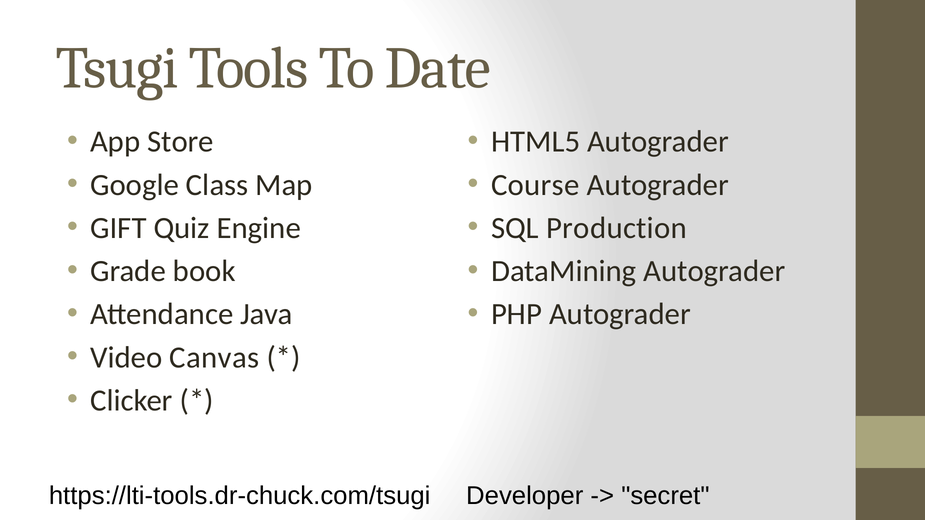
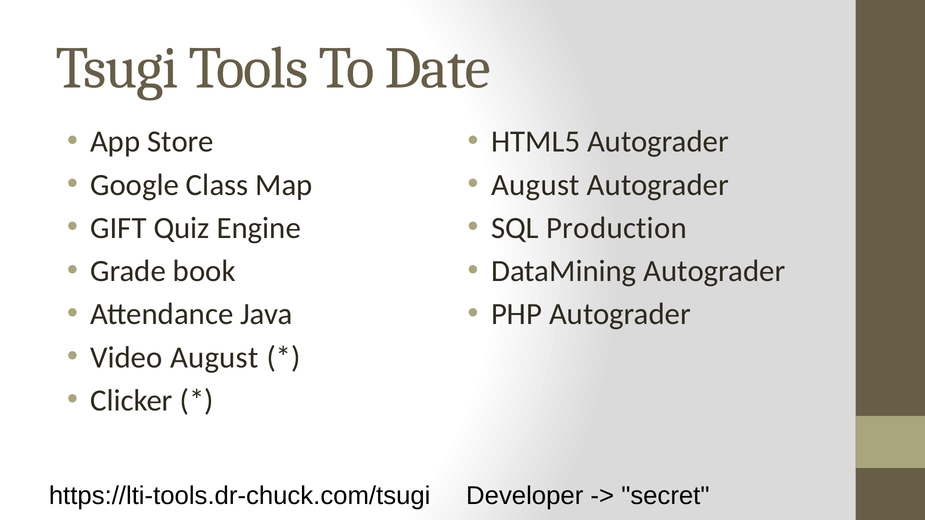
Course: Course -> August (535, 185)
Video Canvas: Canvas -> August (214, 358)
